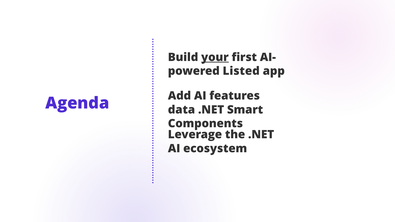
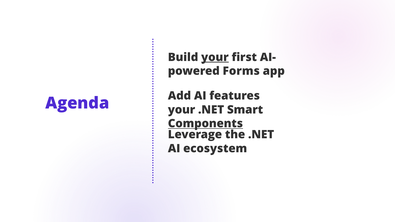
Listed: Listed -> Forms (241, 71)
data: data -> your (182, 110)
Components underline: none -> present (205, 124)
